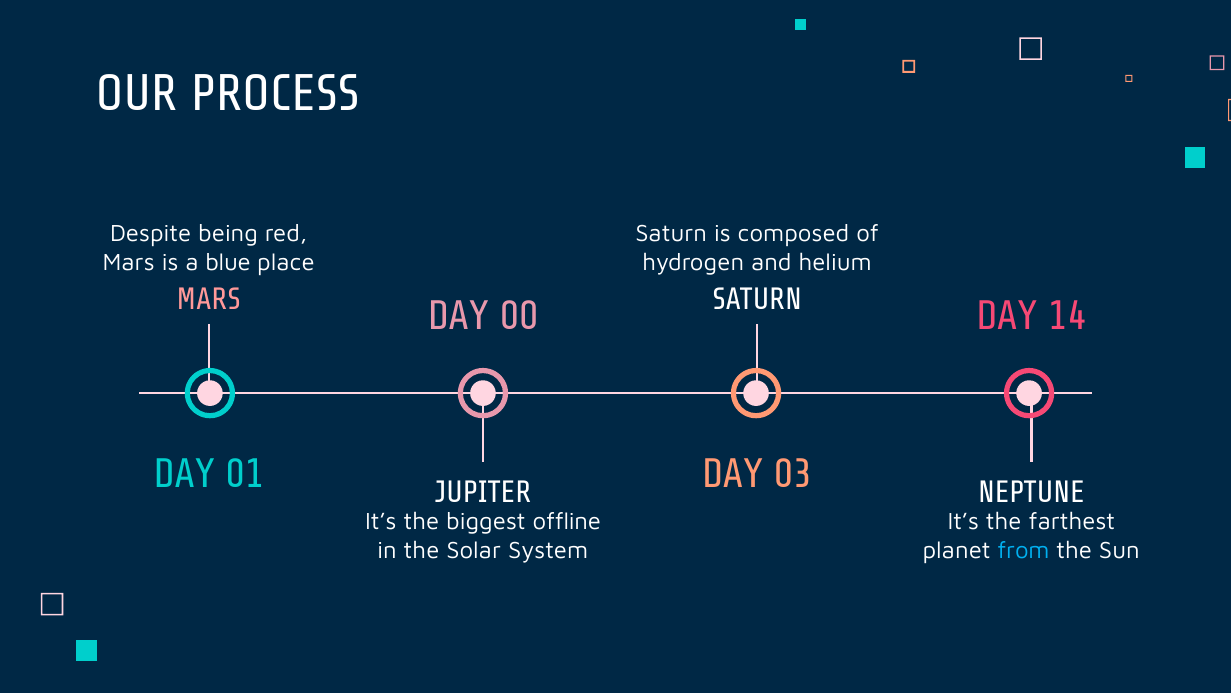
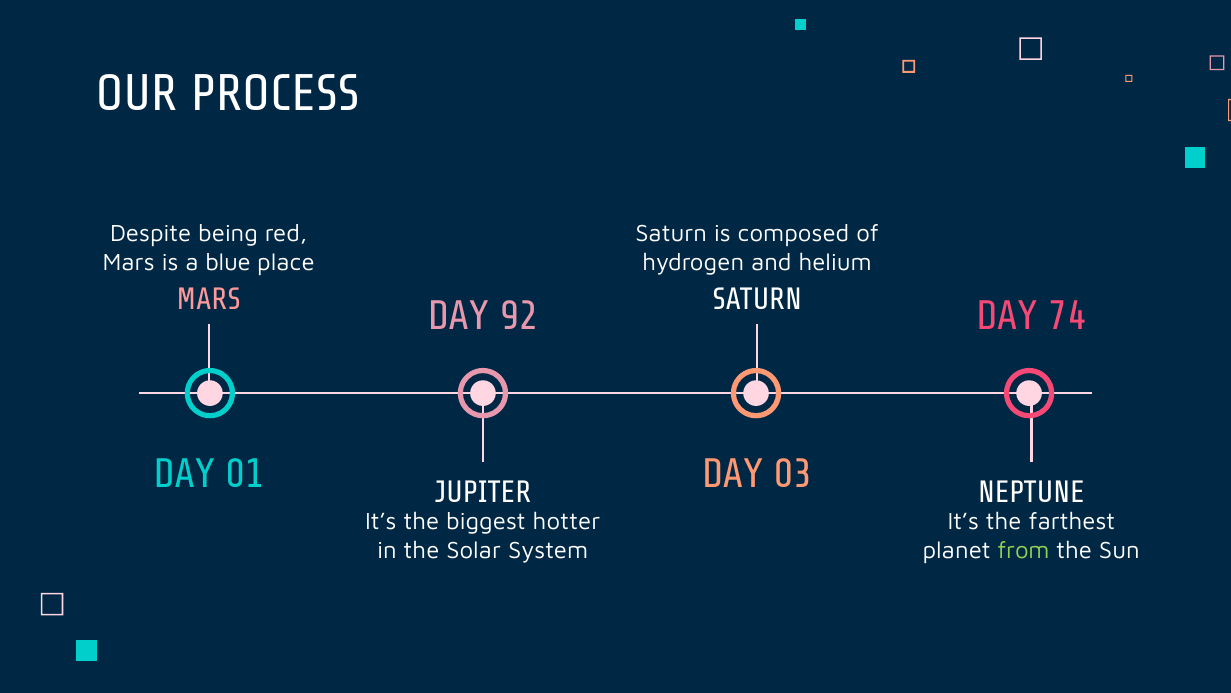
00: 00 -> 92 (519, 316)
14: 14 -> 74 (1067, 316)
offline: offline -> hotter (567, 521)
from colour: light blue -> light green (1023, 550)
